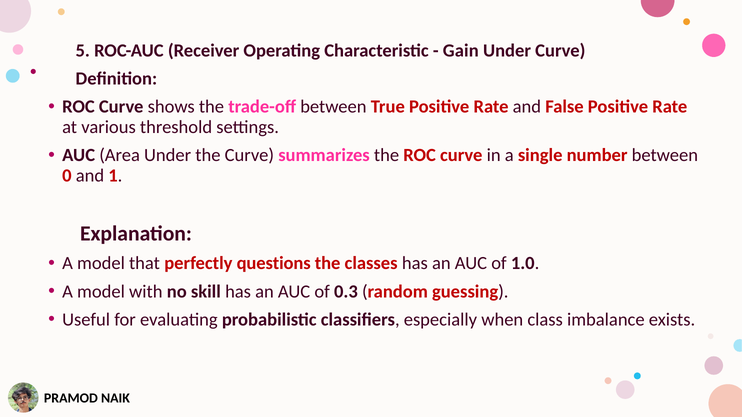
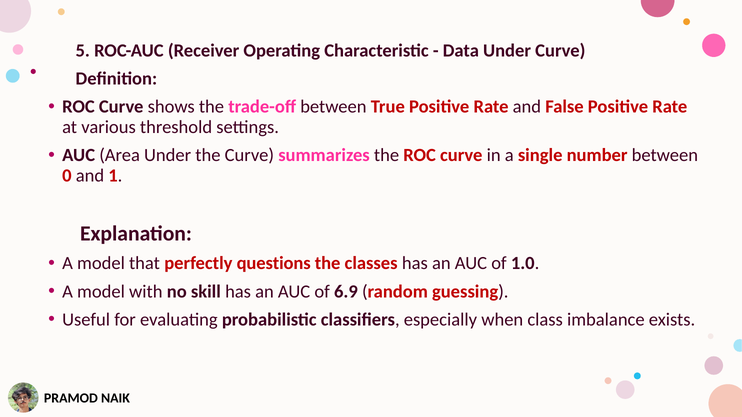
Gain: Gain -> Data (461, 51)
0.3: 0.3 -> 6.9 (346, 292)
